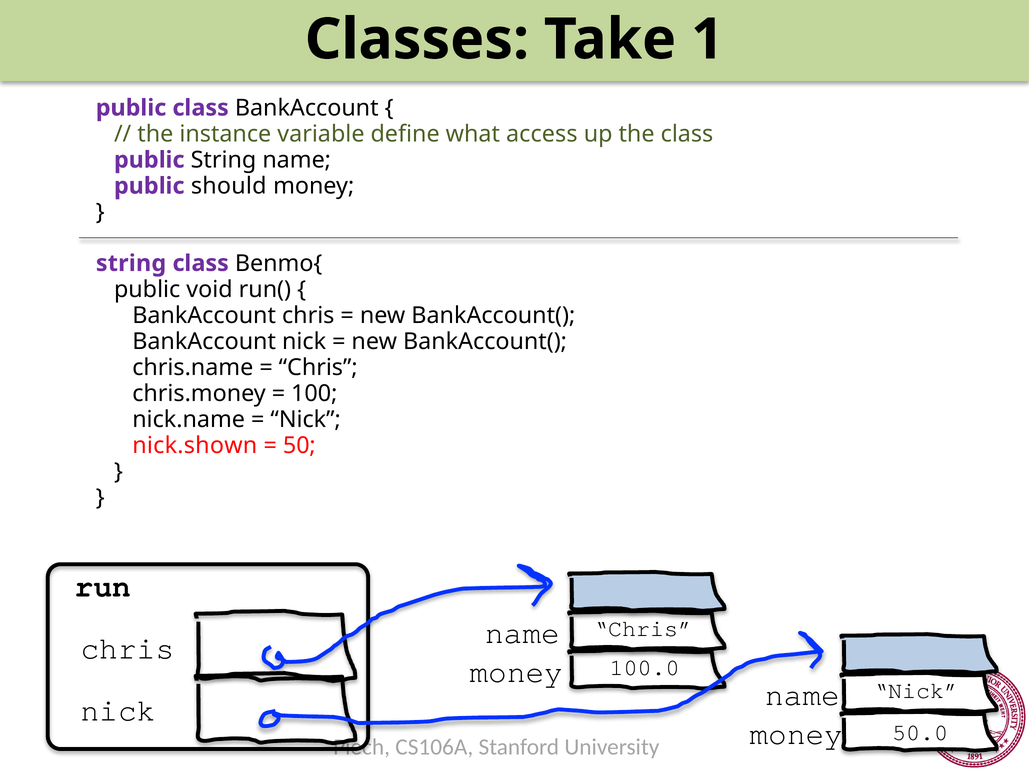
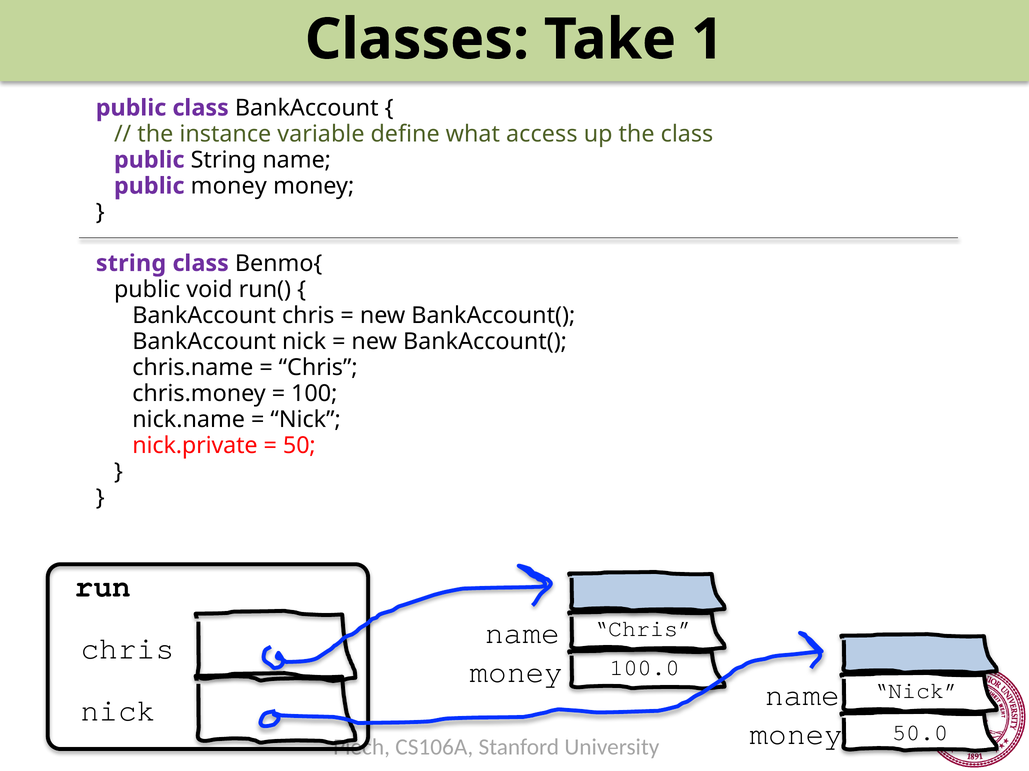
public should: should -> money (229, 186)
nick.shown: nick.shown -> nick.private (195, 446)
